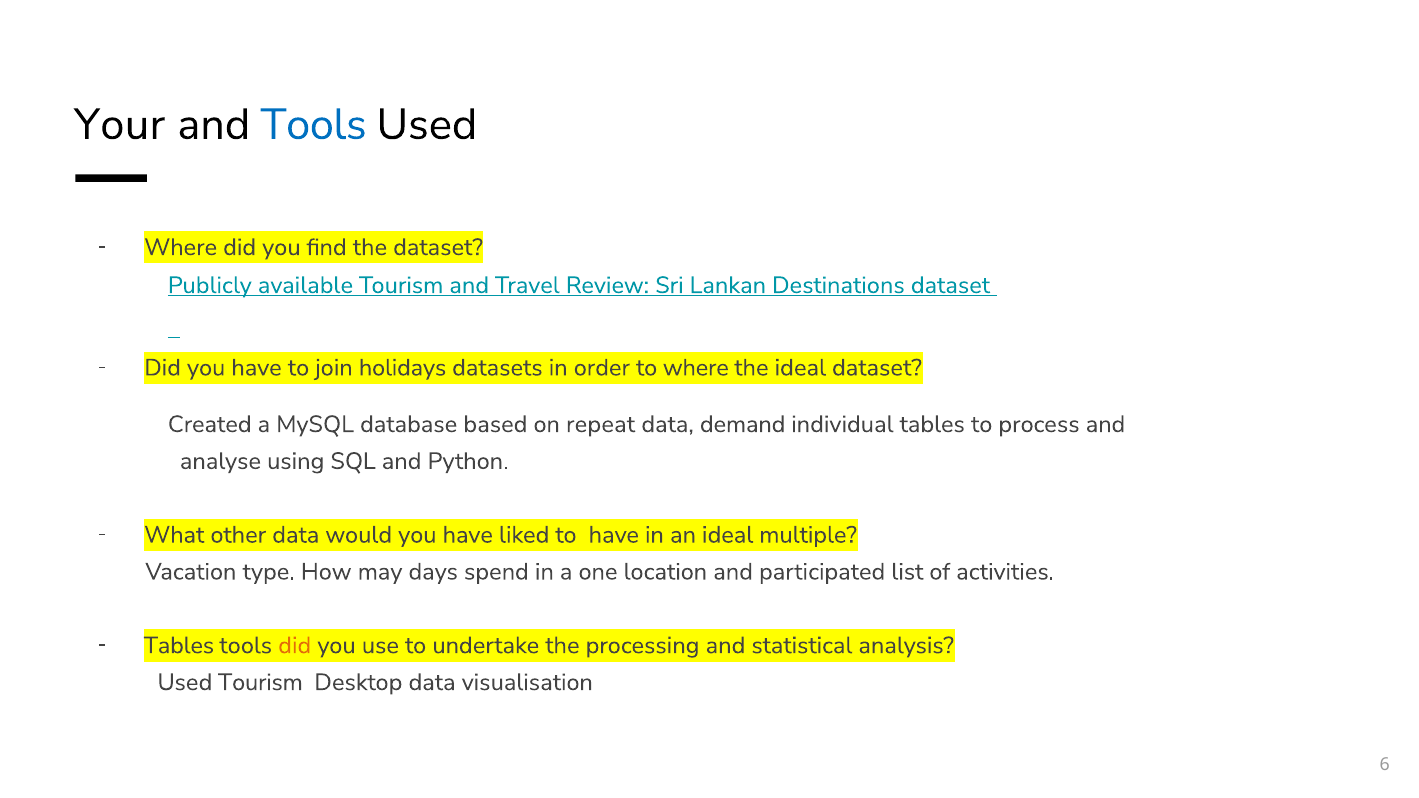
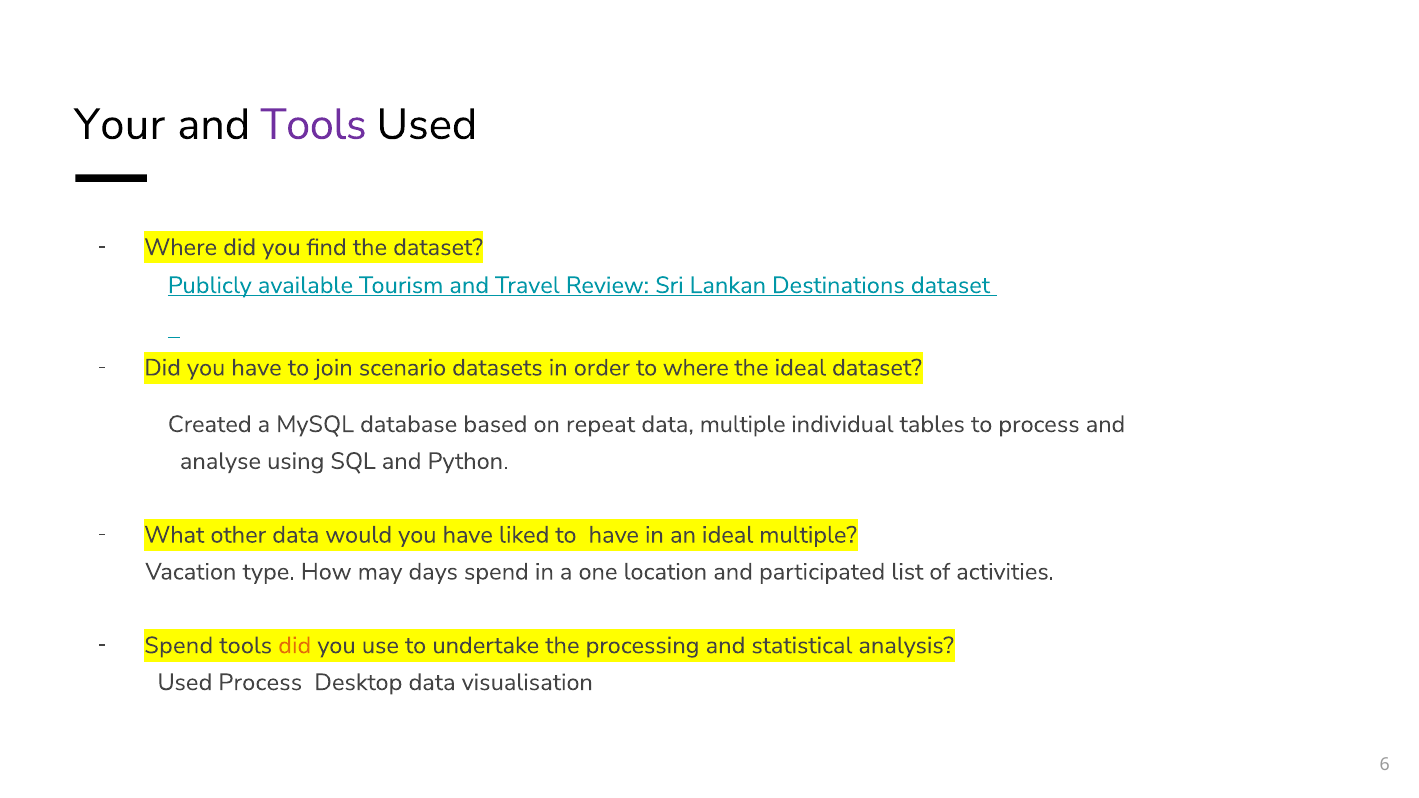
Tools colour: blue -> purple (314, 125)
holidays: holidays -> scenario (403, 368)
data demand: demand -> multiple (743, 424)
Tables: Tables -> Spend (179, 646)
Used Tourism: Tourism -> Process (260, 682)
